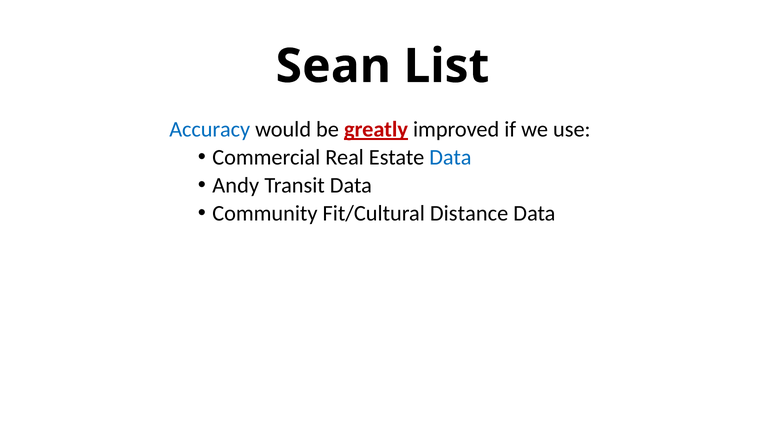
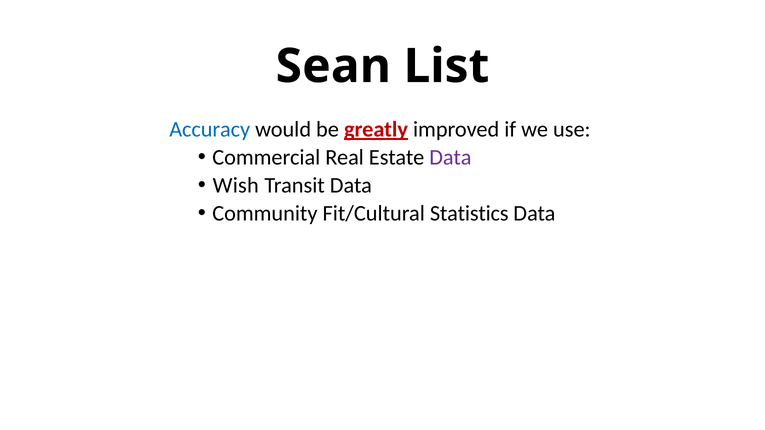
Data colour: blue -> purple (450, 157)
Andy: Andy -> Wish (236, 185)
Distance: Distance -> Statistics (469, 214)
